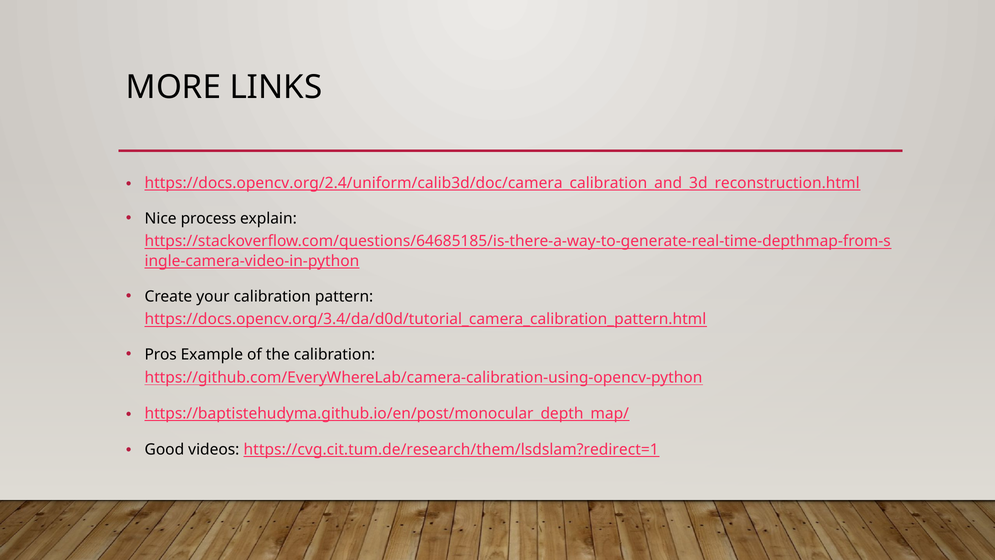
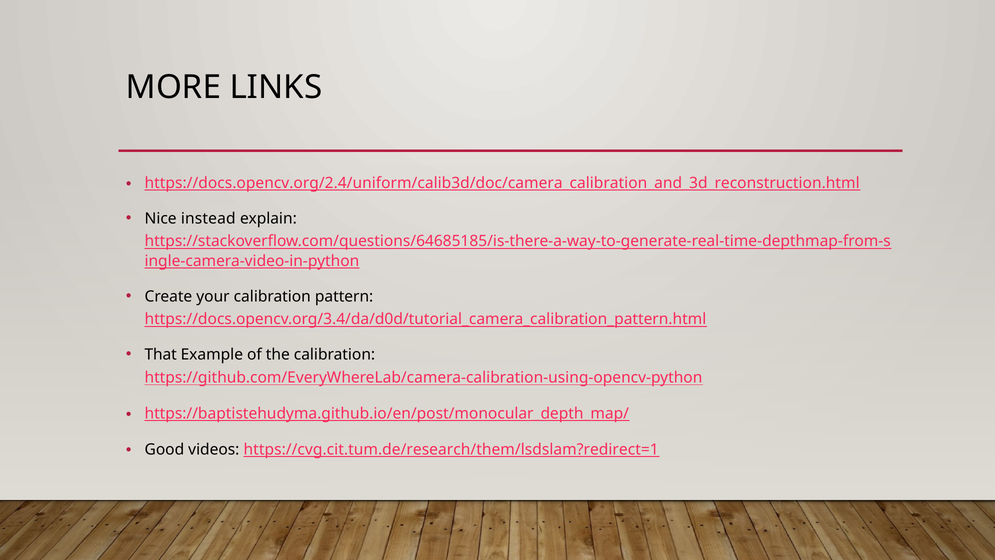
process: process -> instead (208, 218)
Pros: Pros -> That (161, 355)
